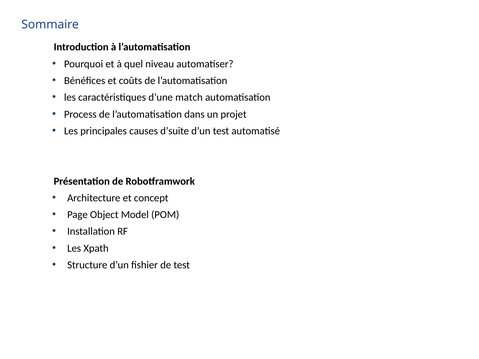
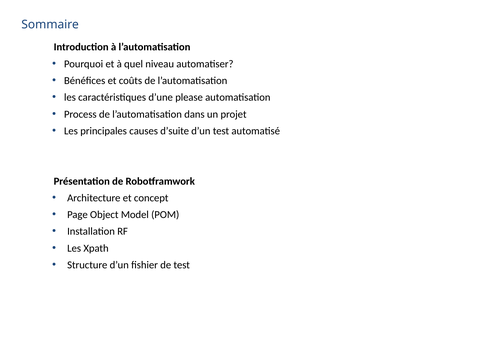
match: match -> please (189, 97)
